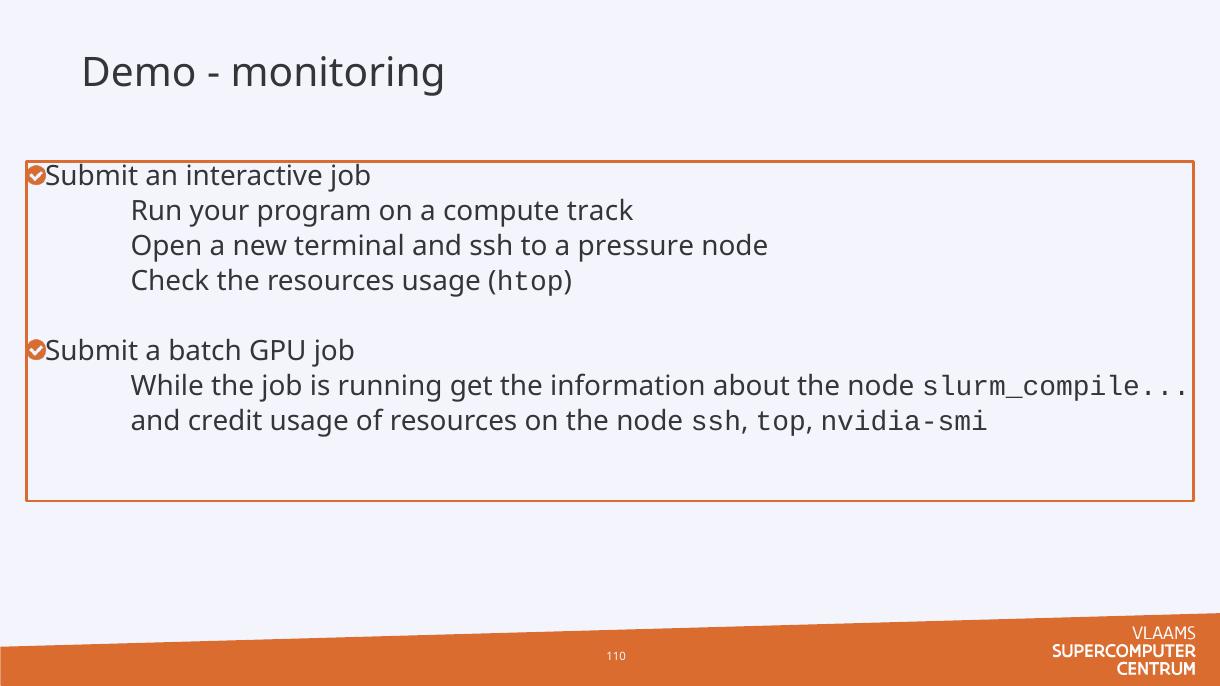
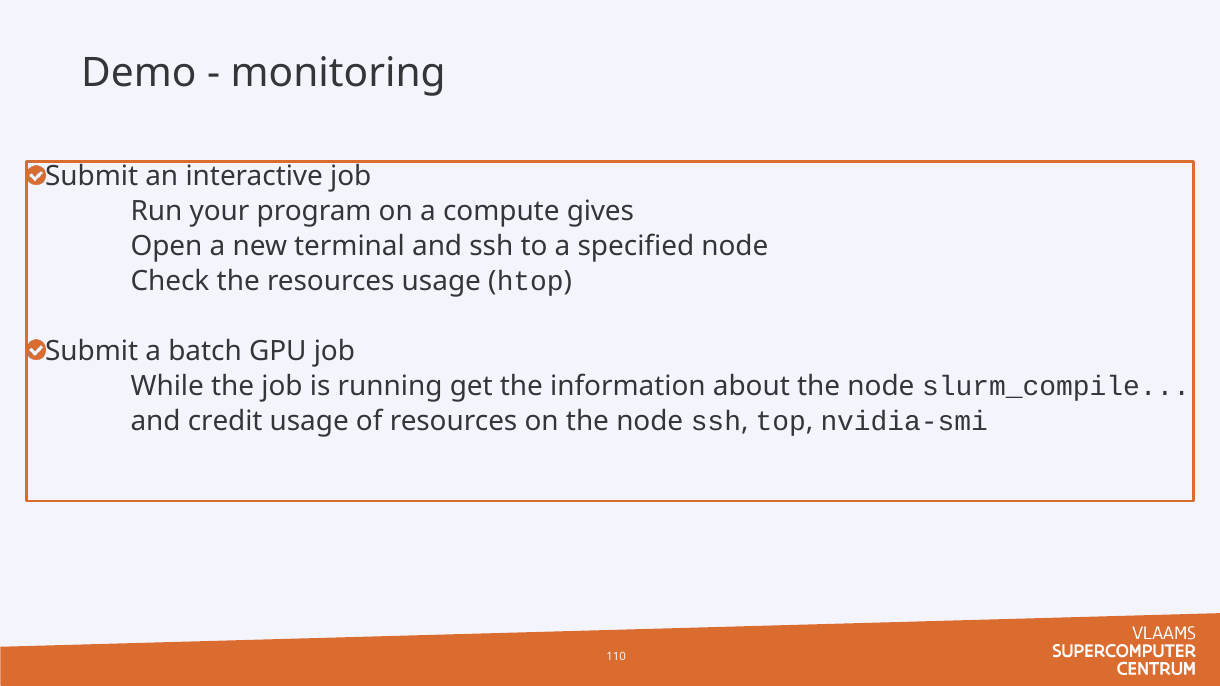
track: track -> gives (600, 211)
pressure: pressure -> specified (636, 246)
